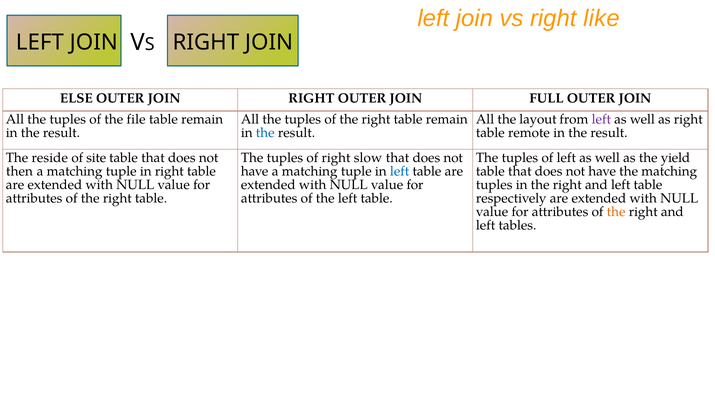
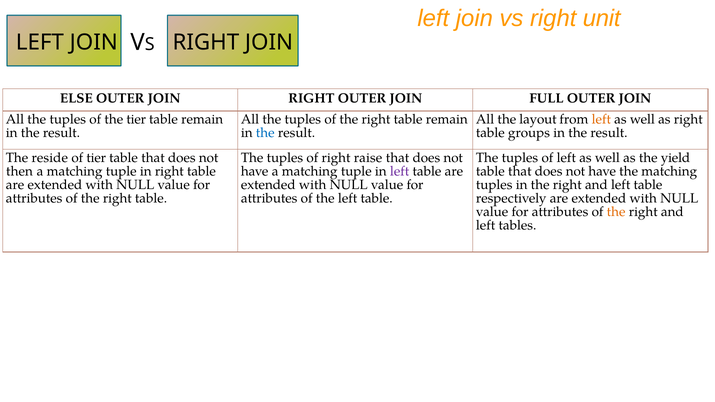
like: like -> unit (602, 19)
the file: file -> tier (136, 119)
left colour: purple -> orange (601, 119)
remote: remote -> groups (529, 133)
of site: site -> tier (96, 158)
slow: slow -> raise (368, 158)
left colour: blue -> purple (400, 171)
